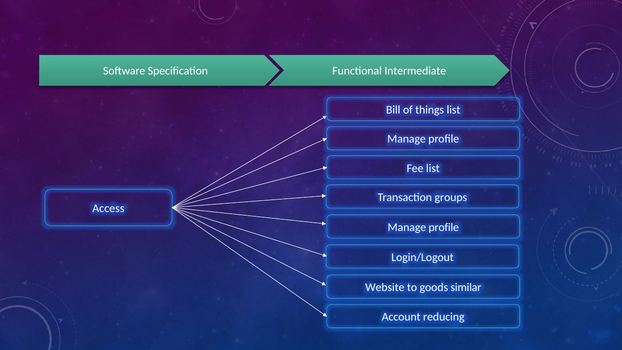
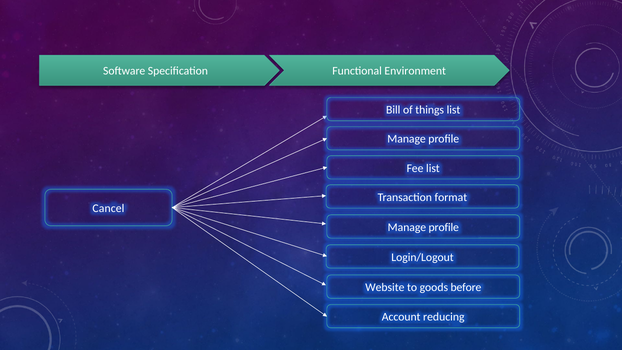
Intermediate: Intermediate -> Environment (415, 71)
groups: groups -> format (451, 197)
Access: Access -> Cancel (108, 208)
similar: similar -> before (466, 287)
